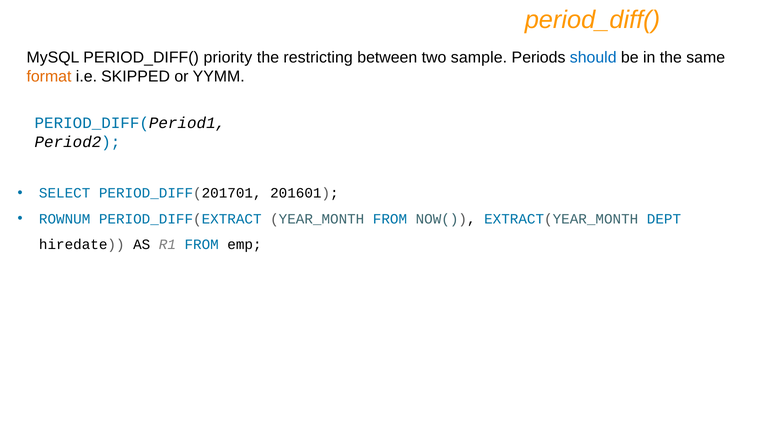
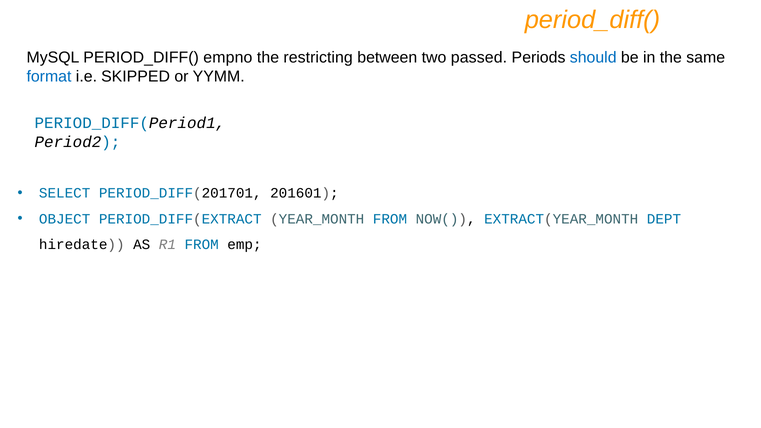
priority: priority -> empno (228, 57)
sample: sample -> passed (479, 57)
format colour: orange -> blue (49, 76)
ROWNUM: ROWNUM -> OBJECT (65, 219)
